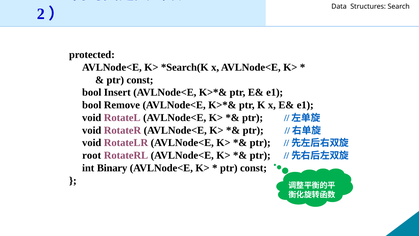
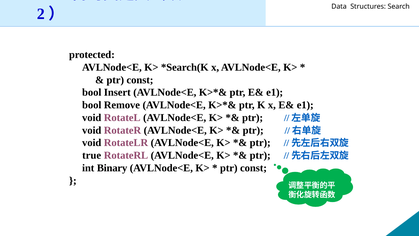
root: root -> true (92, 155)
